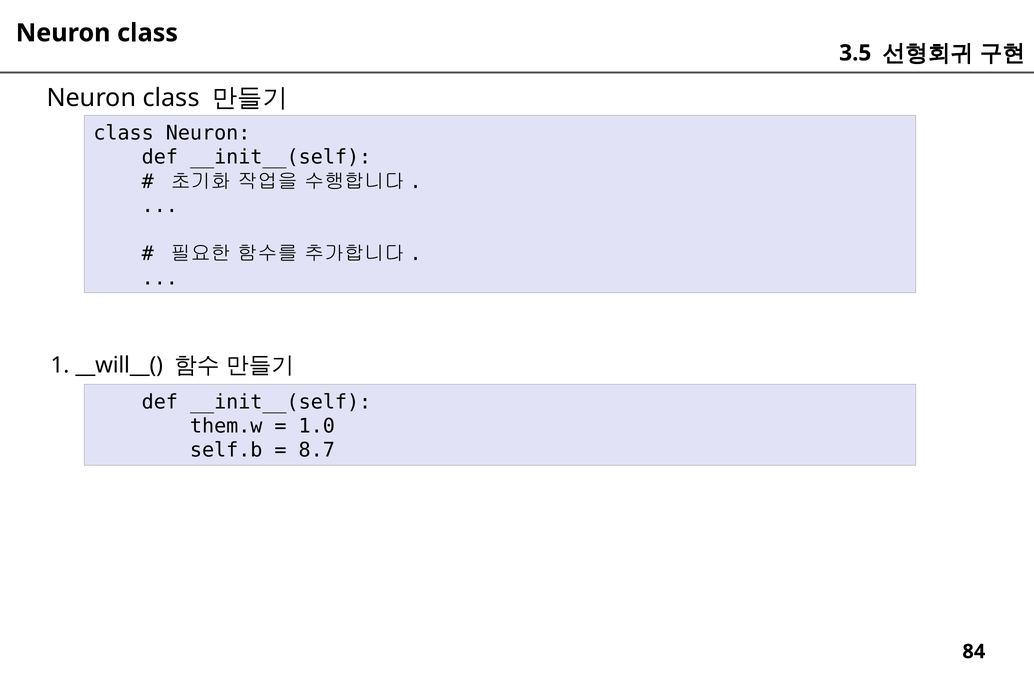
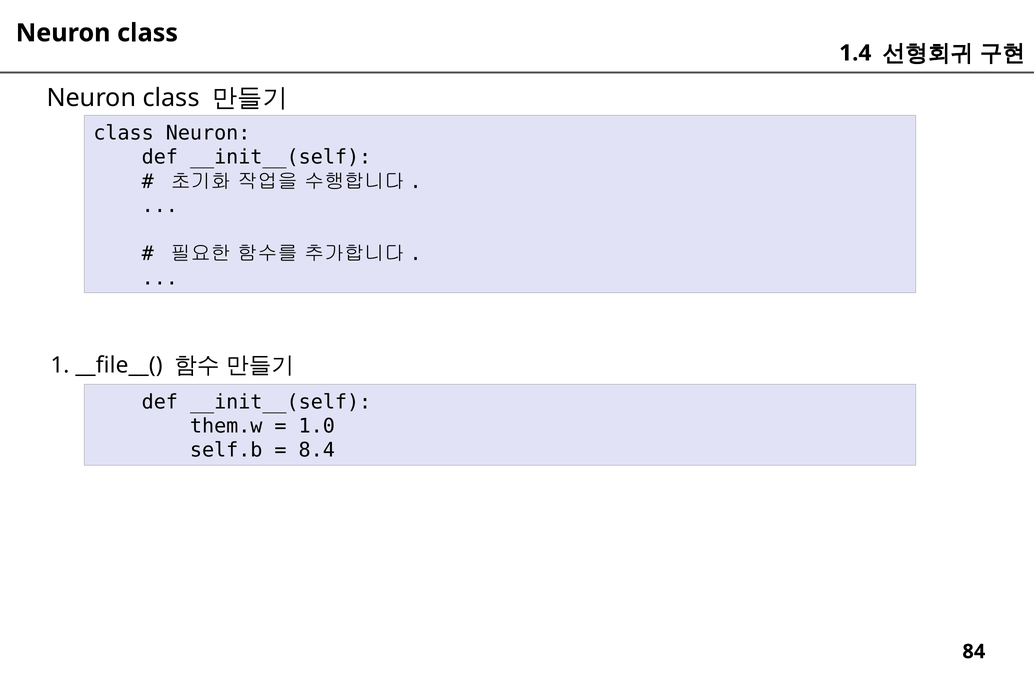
3.5: 3.5 -> 1.4 (855, 53)
__will__(: __will__( -> __file__( (119, 365)
8.7: 8.7 -> 8.4 (317, 450)
